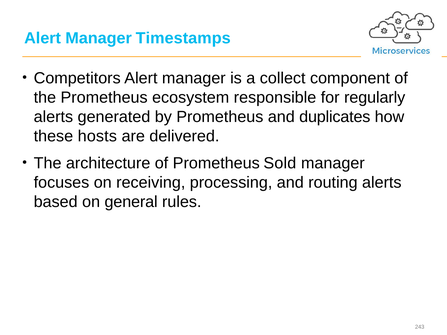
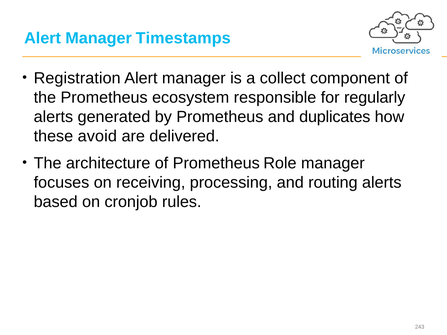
Competitors: Competitors -> Registration (77, 78)
hosts: hosts -> avoid (97, 136)
Sold: Sold -> Role (280, 163)
general: general -> cronjob (131, 202)
